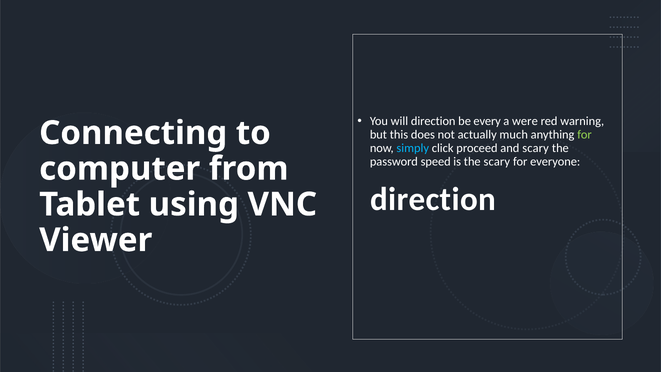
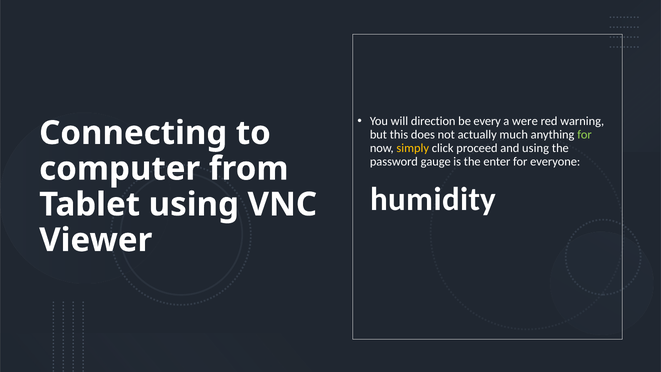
simply colour: light blue -> yellow (413, 148)
and scary: scary -> using (536, 148)
speed: speed -> gauge (436, 161)
the scary: scary -> enter (497, 161)
direction: direction -> humidity (433, 199)
